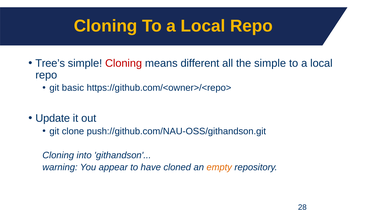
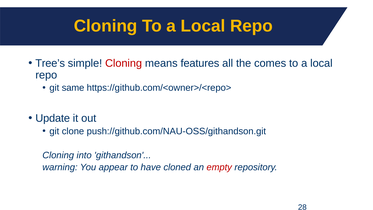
different: different -> features (200, 63)
the simple: simple -> comes (270, 63)
basic: basic -> same (73, 88)
empty colour: orange -> red (219, 167)
